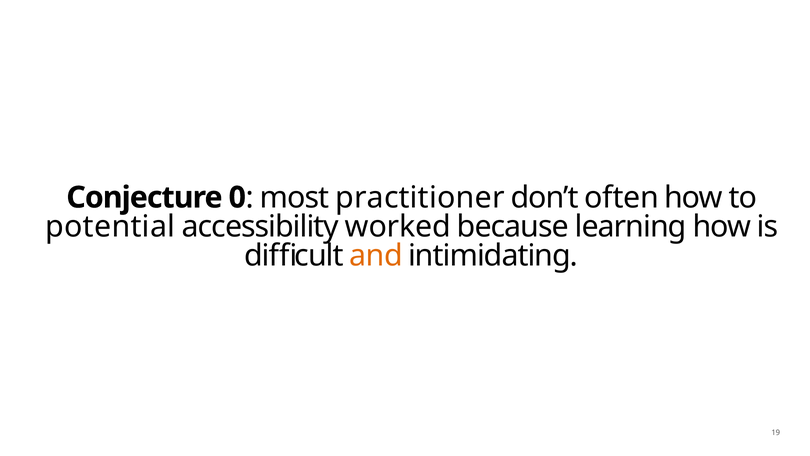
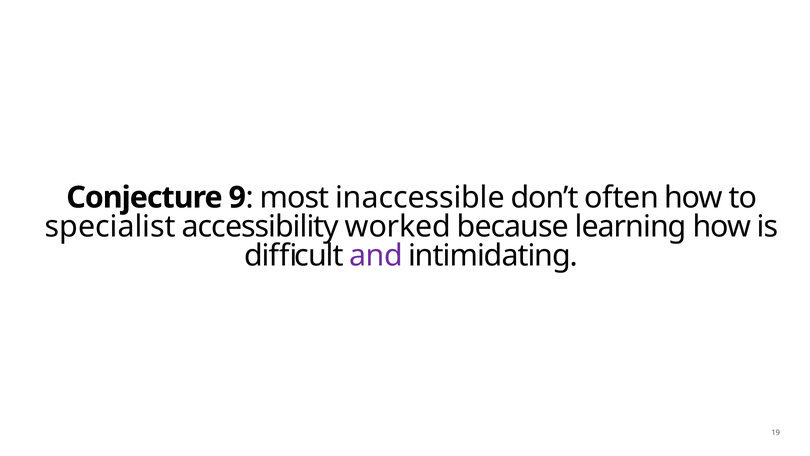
0: 0 -> 9 (237, 197)
practitioner: practitioner -> inaccessible (420, 197)
potential: potential -> specialist (110, 227)
and colour: orange -> purple (376, 256)
